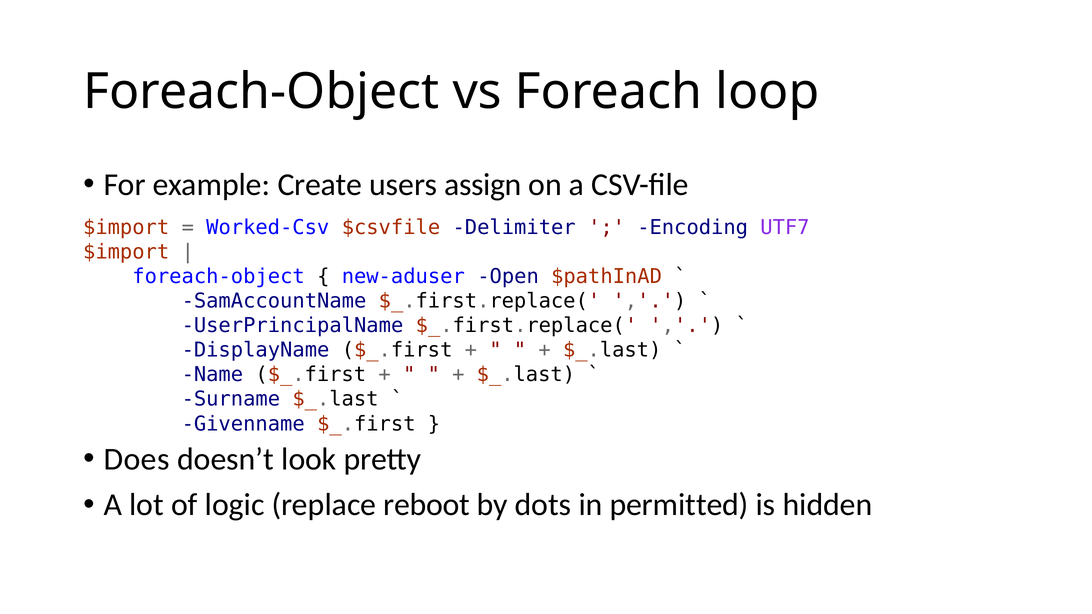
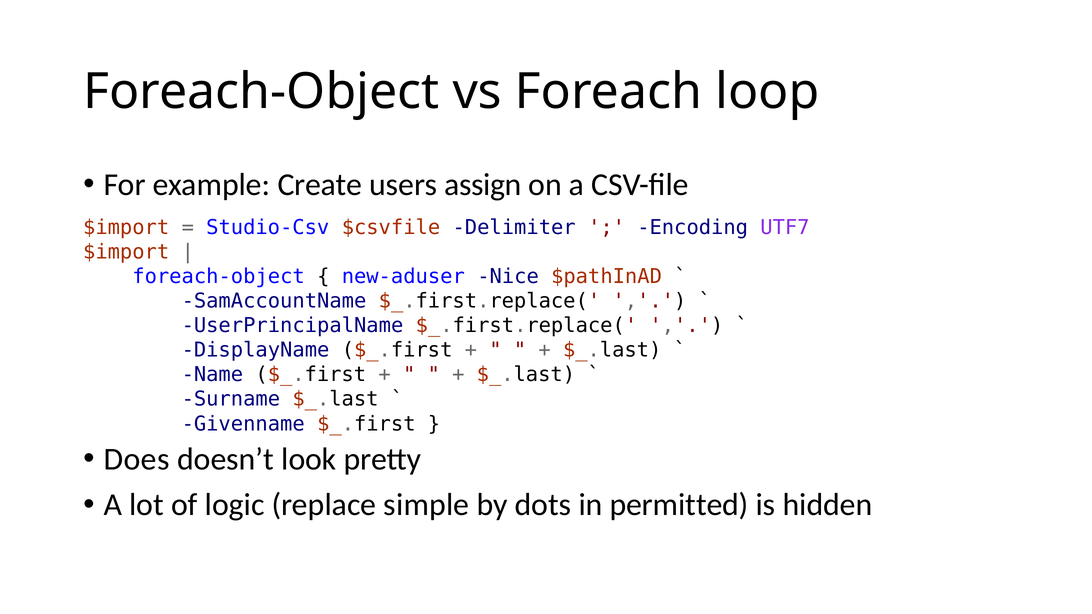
Worked-Csv: Worked-Csv -> Studio-Csv (268, 227)
Open: Open -> Nice (508, 277)
reboot: reboot -> simple (426, 505)
